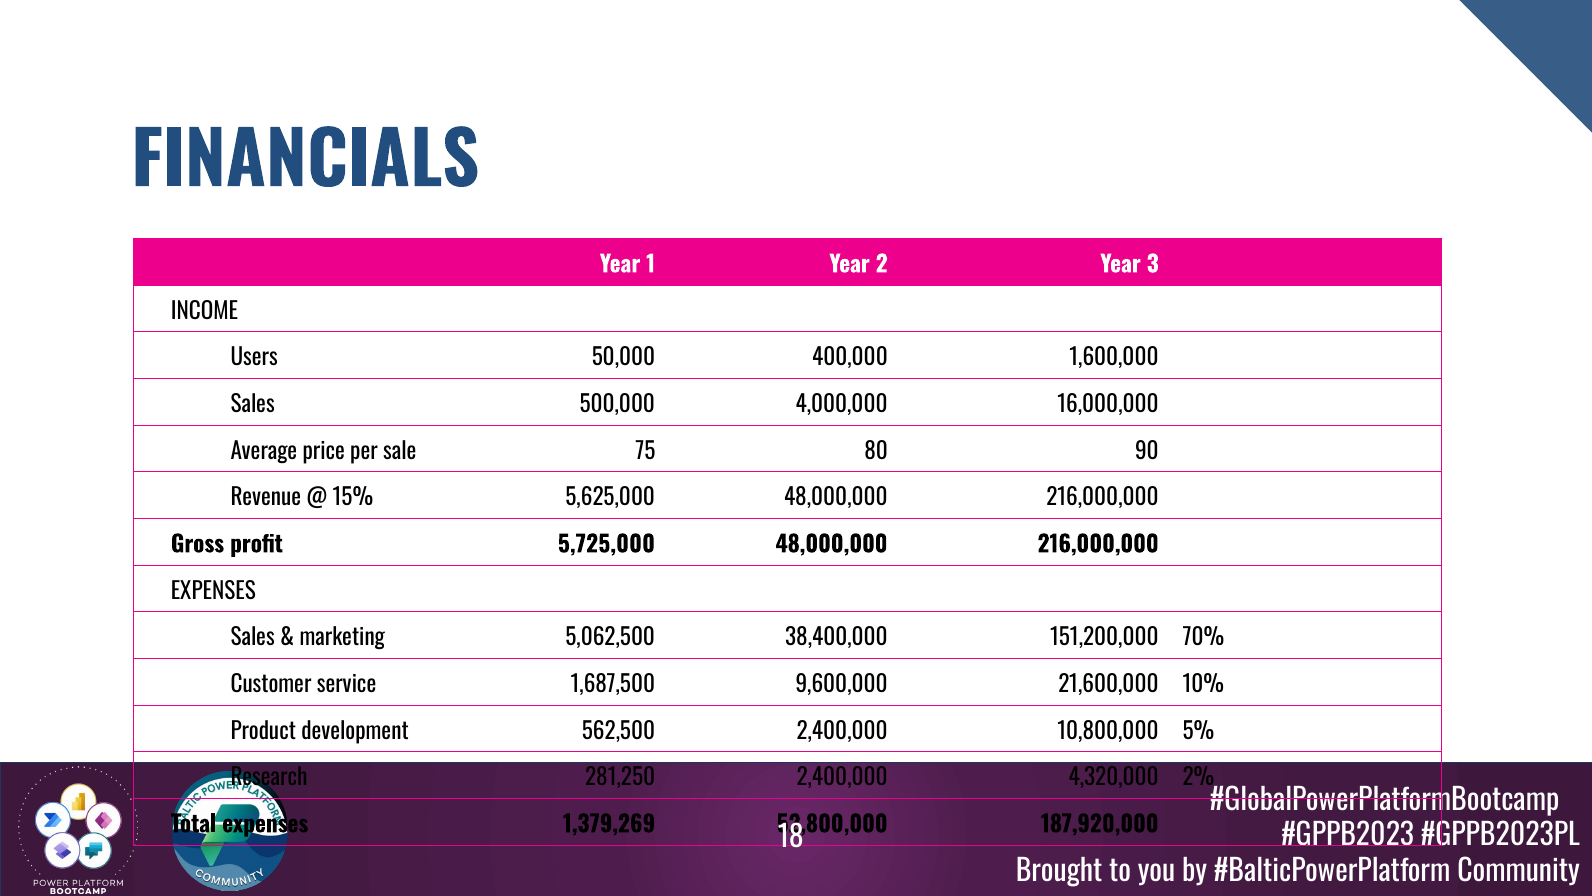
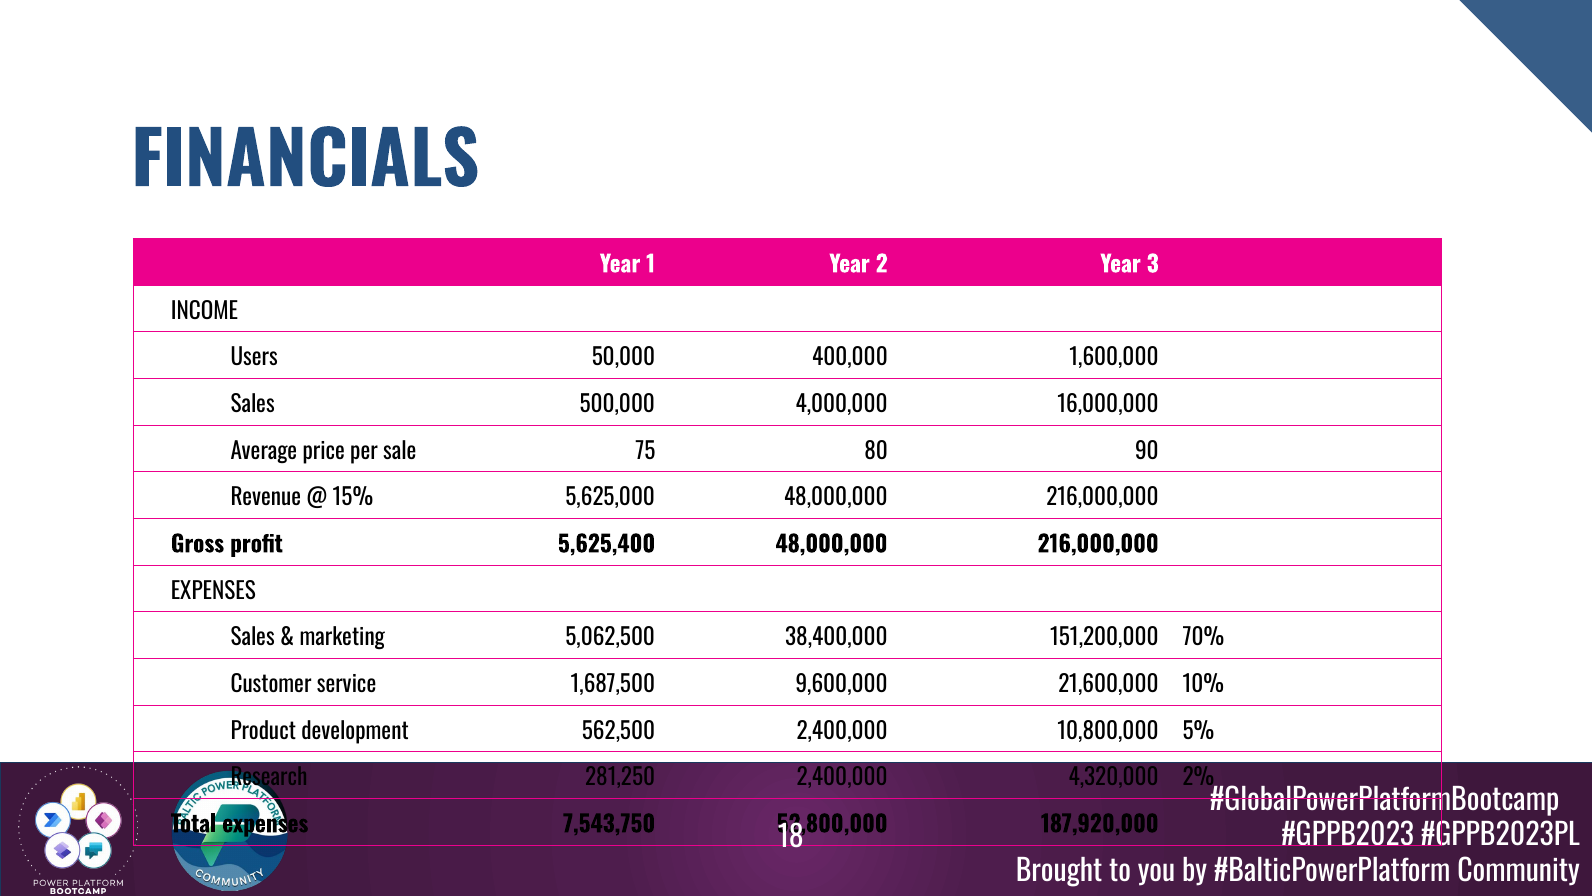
5,725,000: 5,725,000 -> 5,625,400 (607, 544)
1,379,269: 1,379,269 -> 7,543,750 (609, 824)
